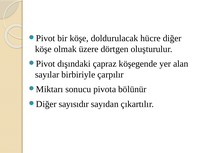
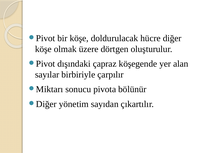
sayısıdır: sayısıdır -> yönetim (74, 104)
